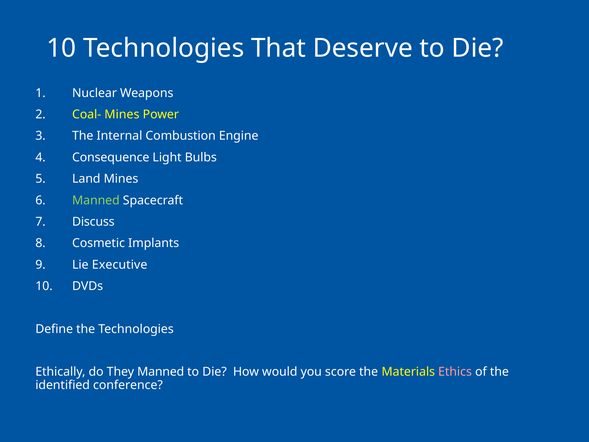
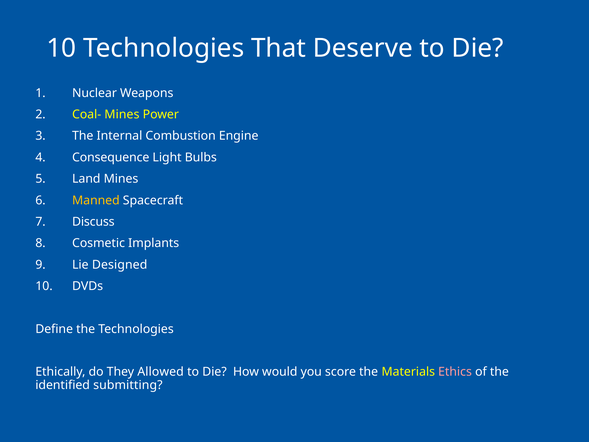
Manned colour: light green -> yellow (96, 200)
Executive: Executive -> Designed (120, 265)
They Manned: Manned -> Allowed (161, 372)
conference: conference -> submitting (128, 385)
